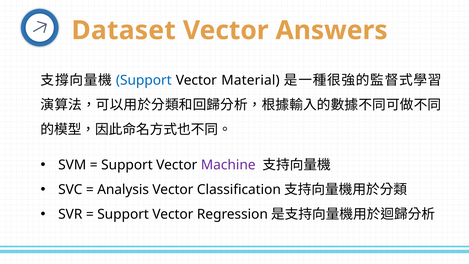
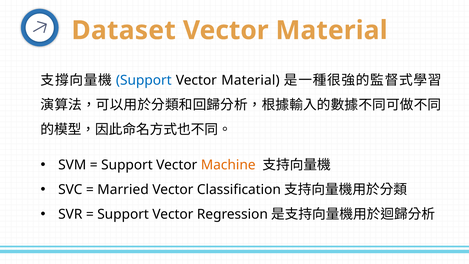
Answers: Answers -> Material (331, 30)
Machine colour: purple -> orange (228, 165)
Analysis: Analysis -> Married (123, 189)
